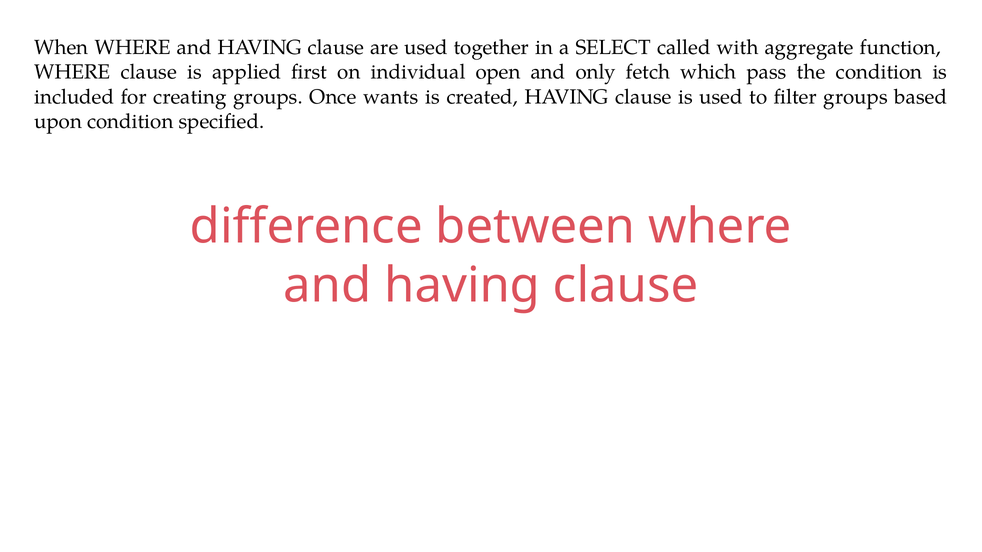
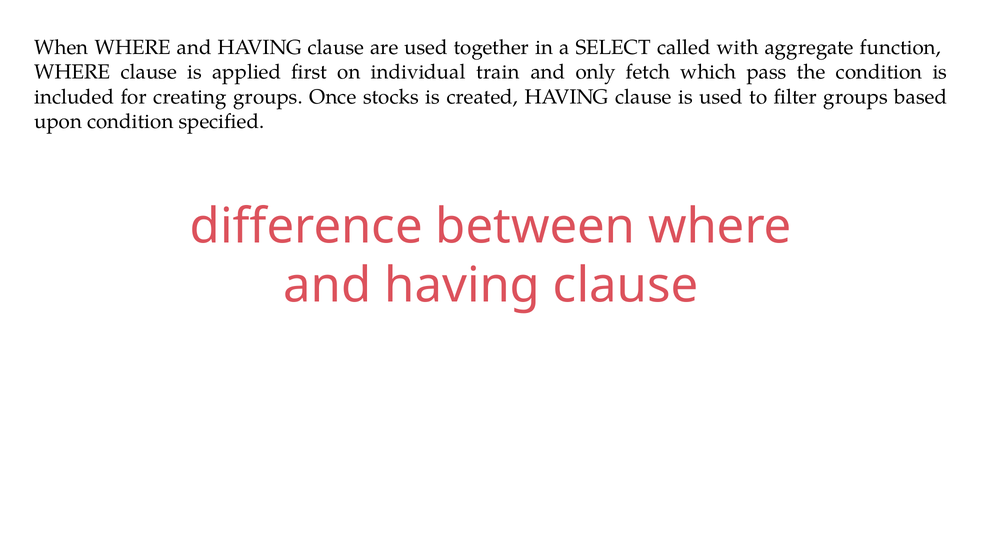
open: open -> train (498, 72)
wants: wants -> stocks (391, 97)
